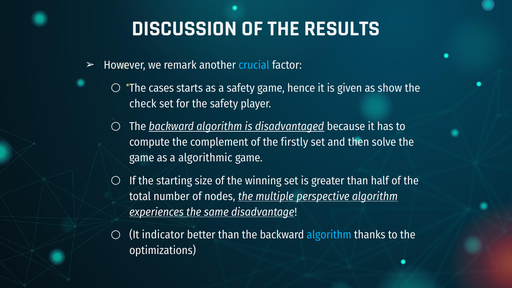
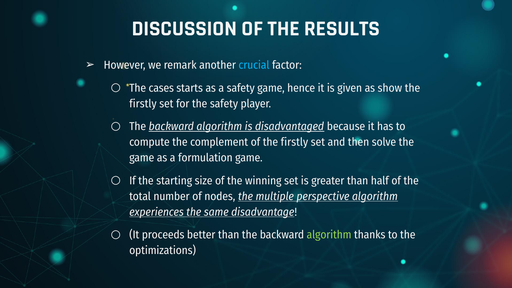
check: check -> firstly (143, 104)
algorithmic: algorithmic -> formulation (205, 158)
indicator: indicator -> proceeds (163, 235)
algorithm colour: light blue -> light green (329, 235)
